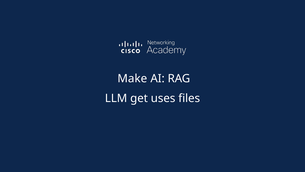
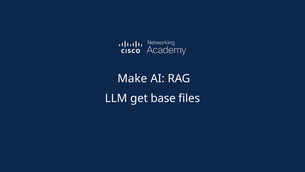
uses: uses -> base (163, 98)
